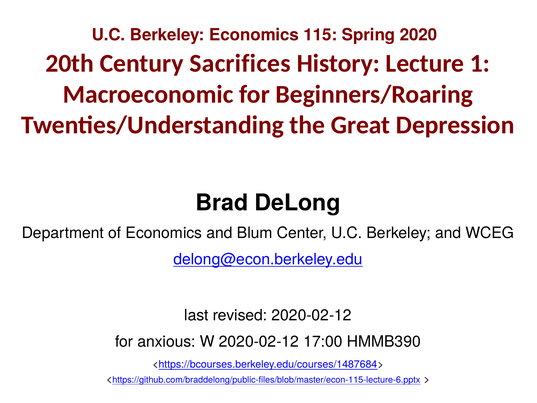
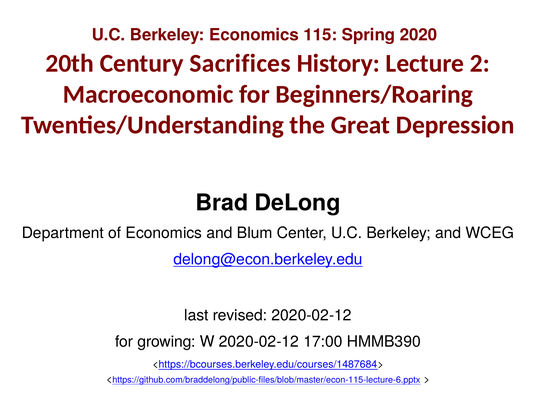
1: 1 -> 2 (480, 63)
anxious: anxious -> growing (167, 342)
